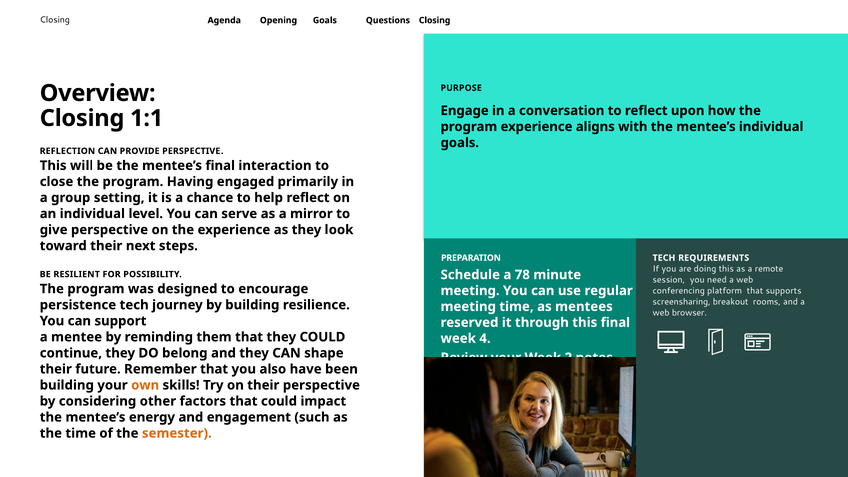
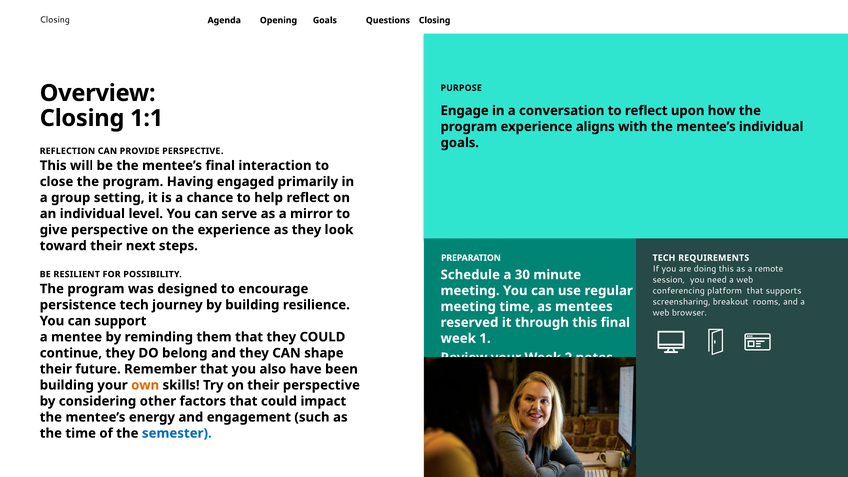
78: 78 -> 30 (522, 275)
week 4: 4 -> 1 (485, 338)
semester colour: orange -> blue (177, 433)
